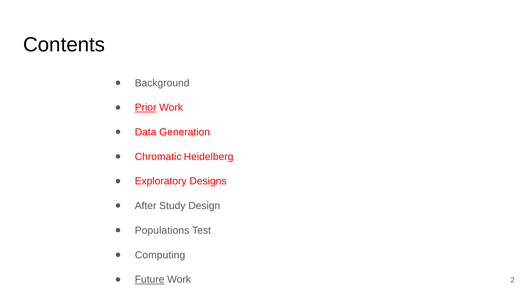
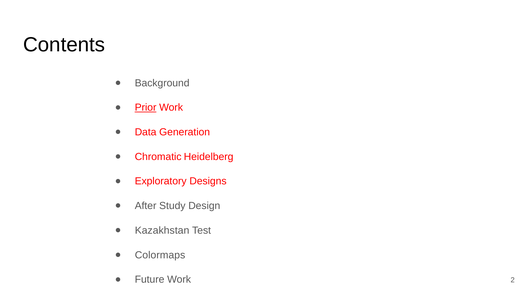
Populations: Populations -> Kazakhstan (162, 231)
Computing: Computing -> Colormaps (160, 255)
Future underline: present -> none (150, 280)
